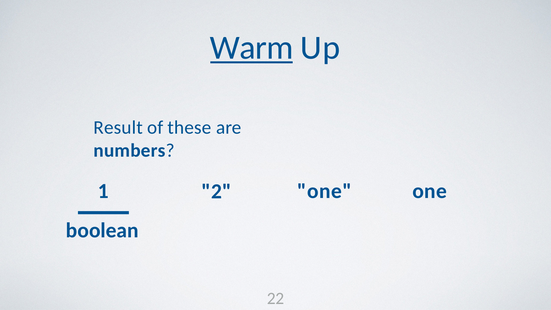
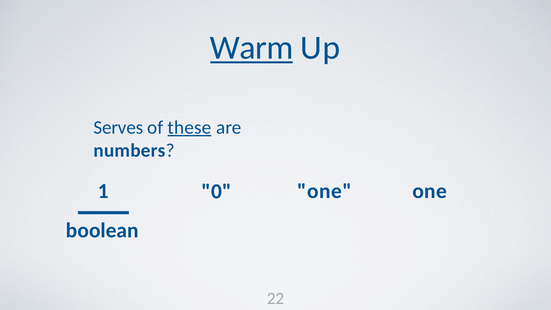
Result: Result -> Serves (118, 127)
these underline: none -> present (189, 127)
2: 2 -> 0 (217, 192)
